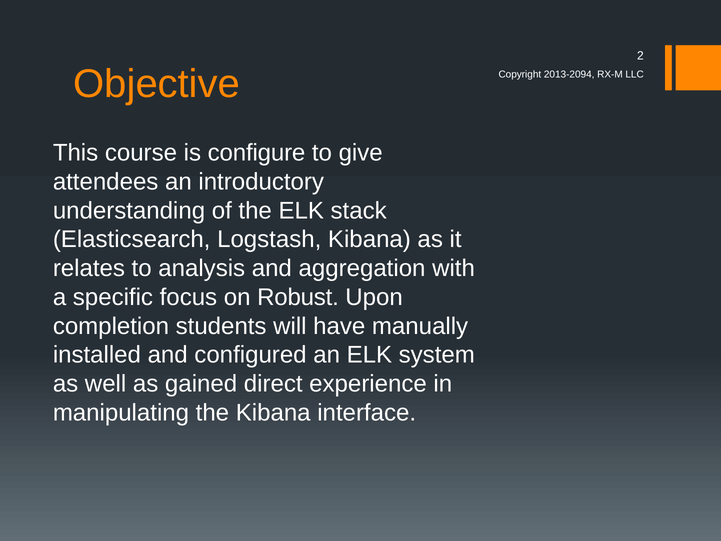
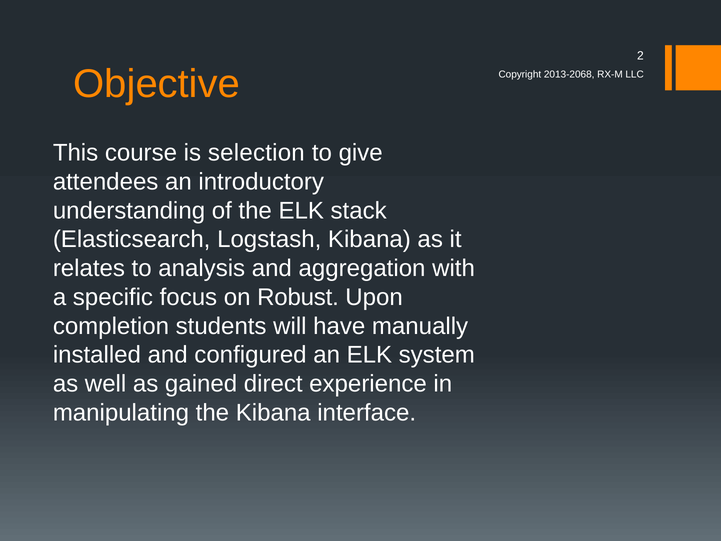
2013-2094: 2013-2094 -> 2013-2068 (569, 74)
configure: configure -> selection (256, 153)
